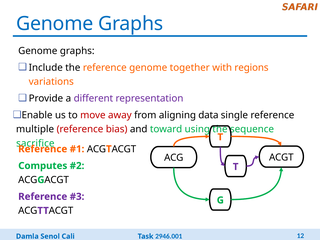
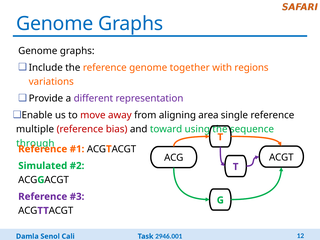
data: data -> area (208, 115)
sacrifice: sacrifice -> through (35, 143)
Computes: Computes -> Simulated (43, 166)
